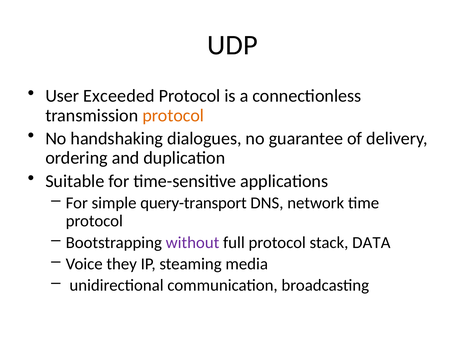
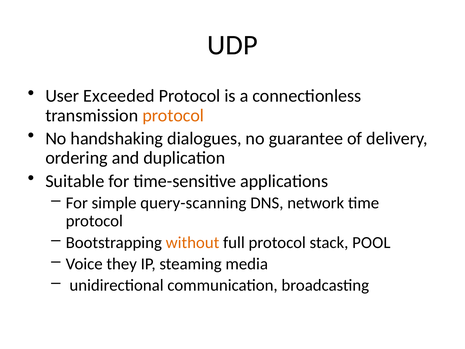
query-transport: query-transport -> query-scanning (193, 203)
without colour: purple -> orange (192, 242)
DATA: DATA -> POOL (371, 242)
